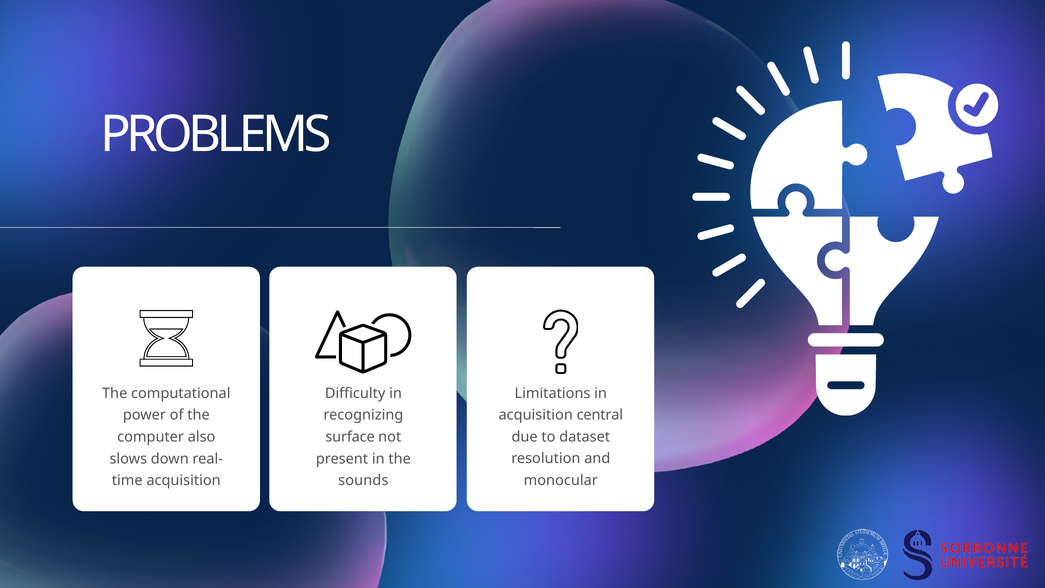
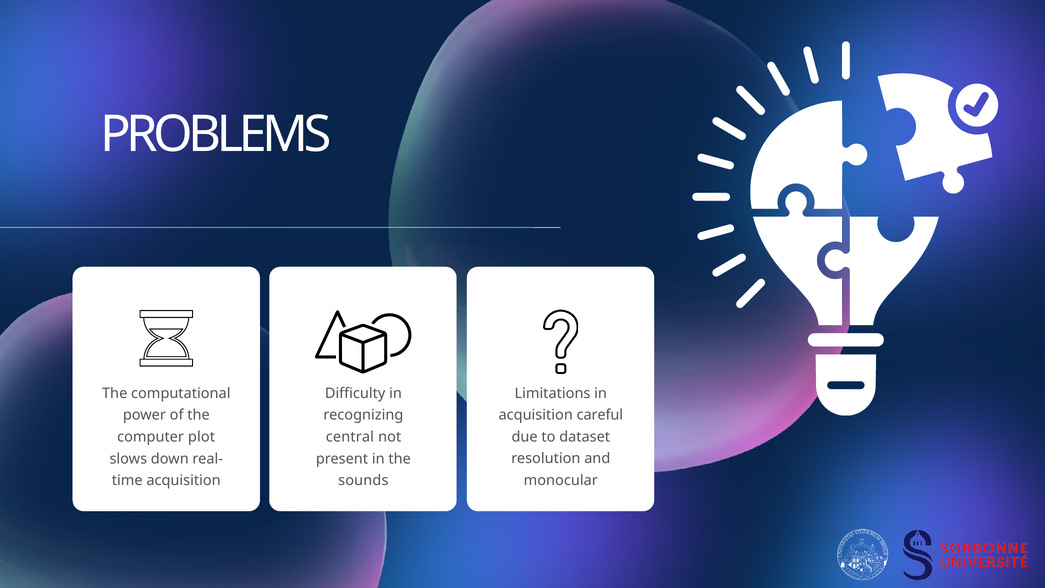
central: central -> careful (600, 415)
also: also -> plot (201, 437)
surface: surface -> central (350, 437)
